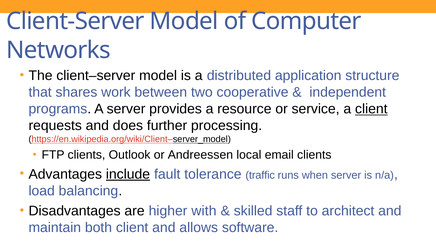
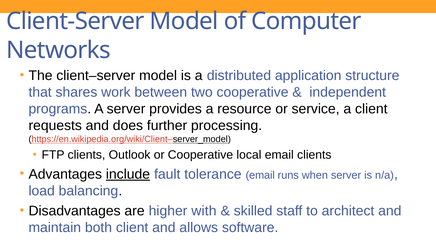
client underline: present -> none (371, 109)
or Andreessen: Andreessen -> Cooperative (200, 155)
tolerance traffic: traffic -> email (260, 175)
